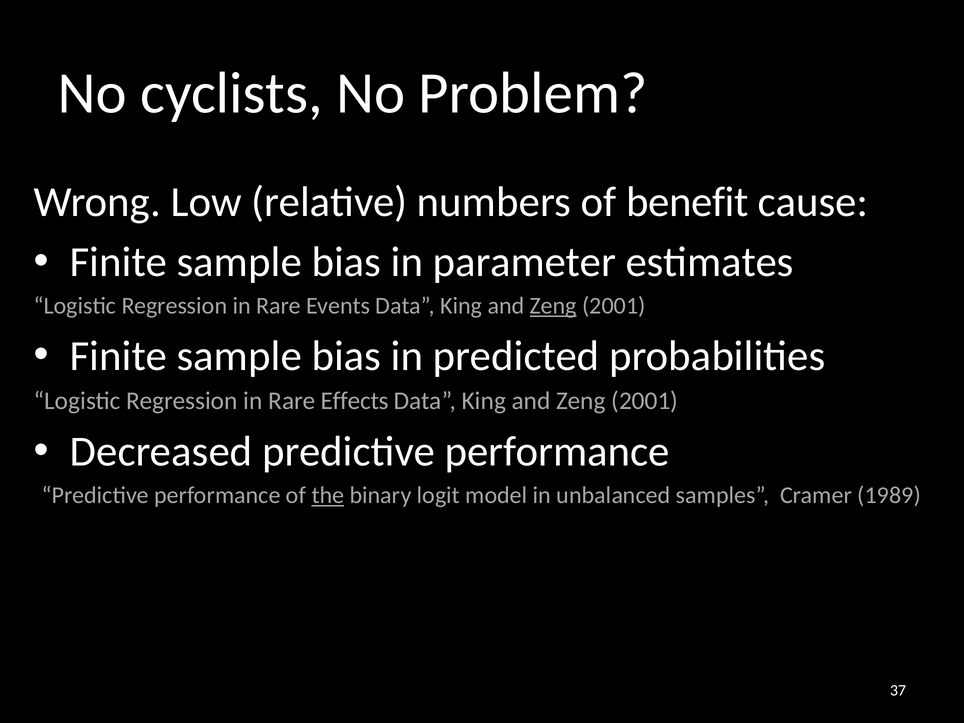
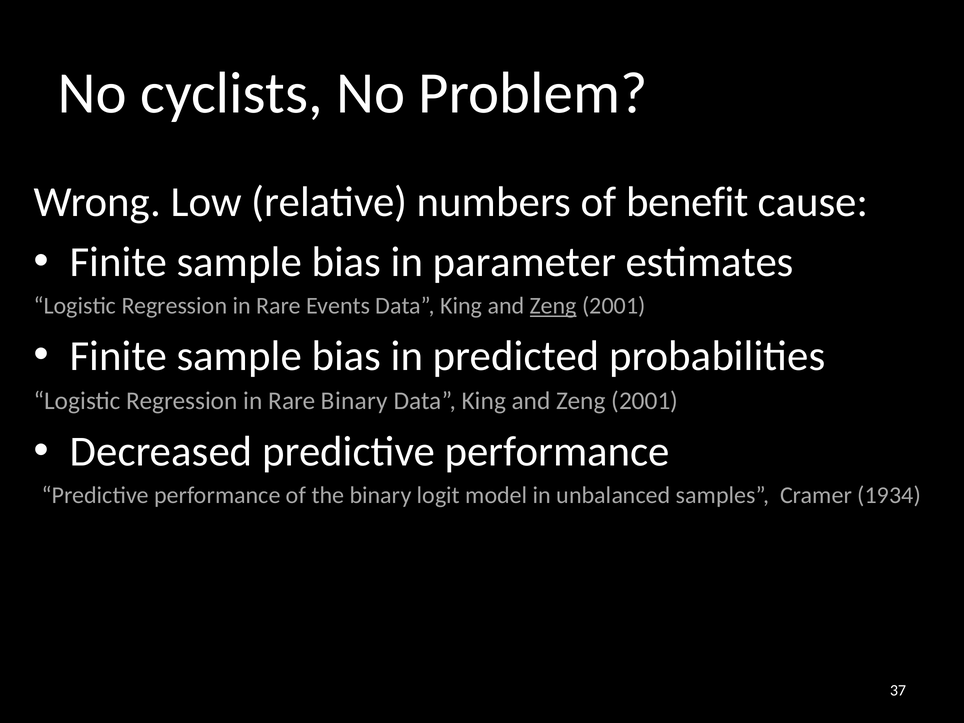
Rare Effects: Effects -> Binary (354, 401)
the underline: present -> none (328, 495)
1989: 1989 -> 1934 (889, 495)
